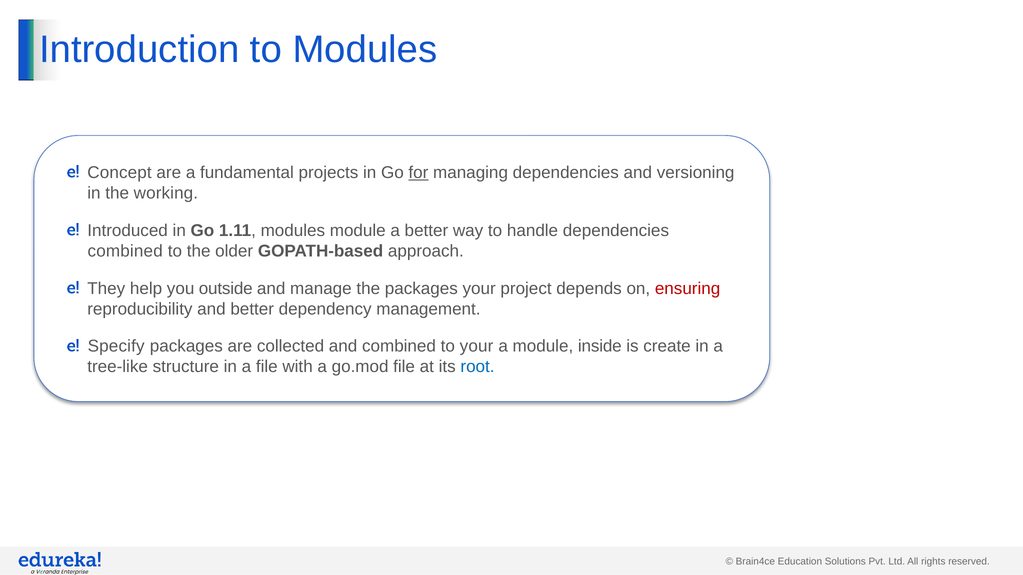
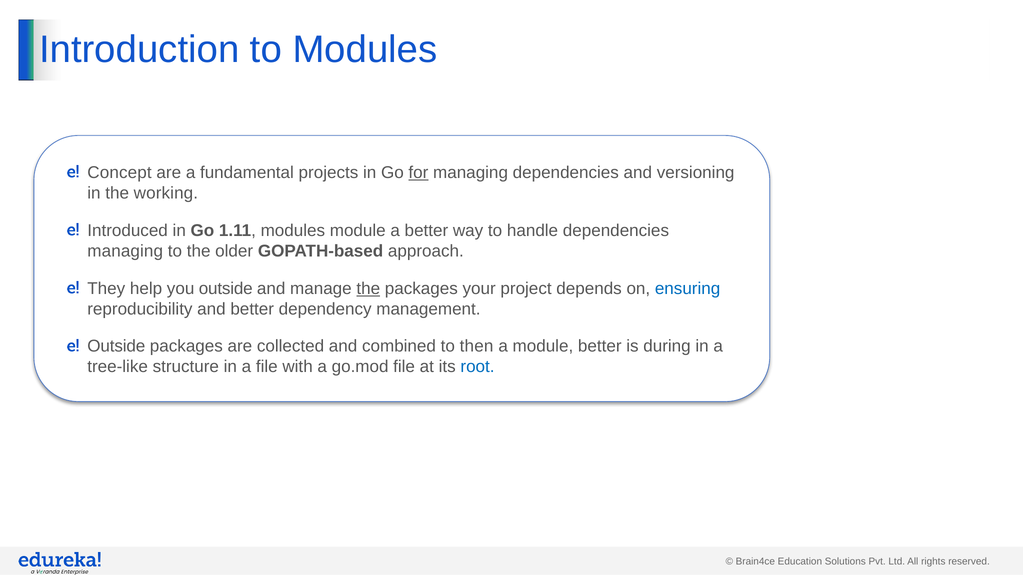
combined: combined -> managing (125, 251)
the underline: none -> present (368, 289)
ensuring colour: red -> blue (688, 289)
Specify: Specify -> Outside (116, 347)
to your: your -> then (477, 347)
module inside: inside -> better (600, 347)
create: create -> during (667, 347)
